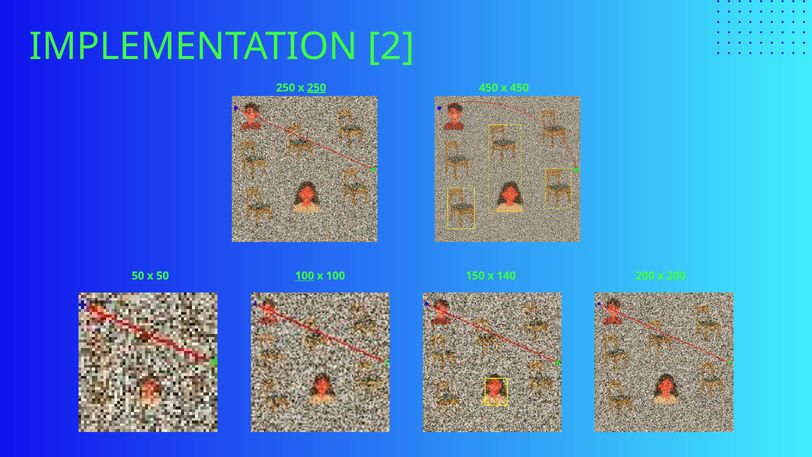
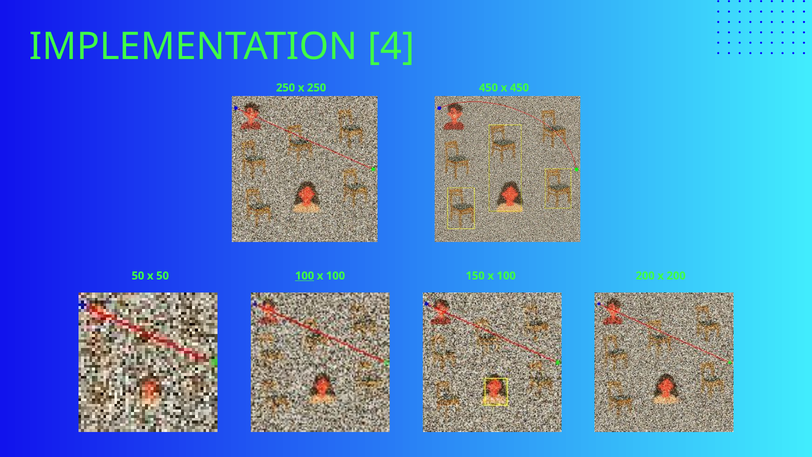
2: 2 -> 4 (391, 47)
250 underline: present -> none (317, 88)
150 x 140: 140 -> 100 (506, 276)
